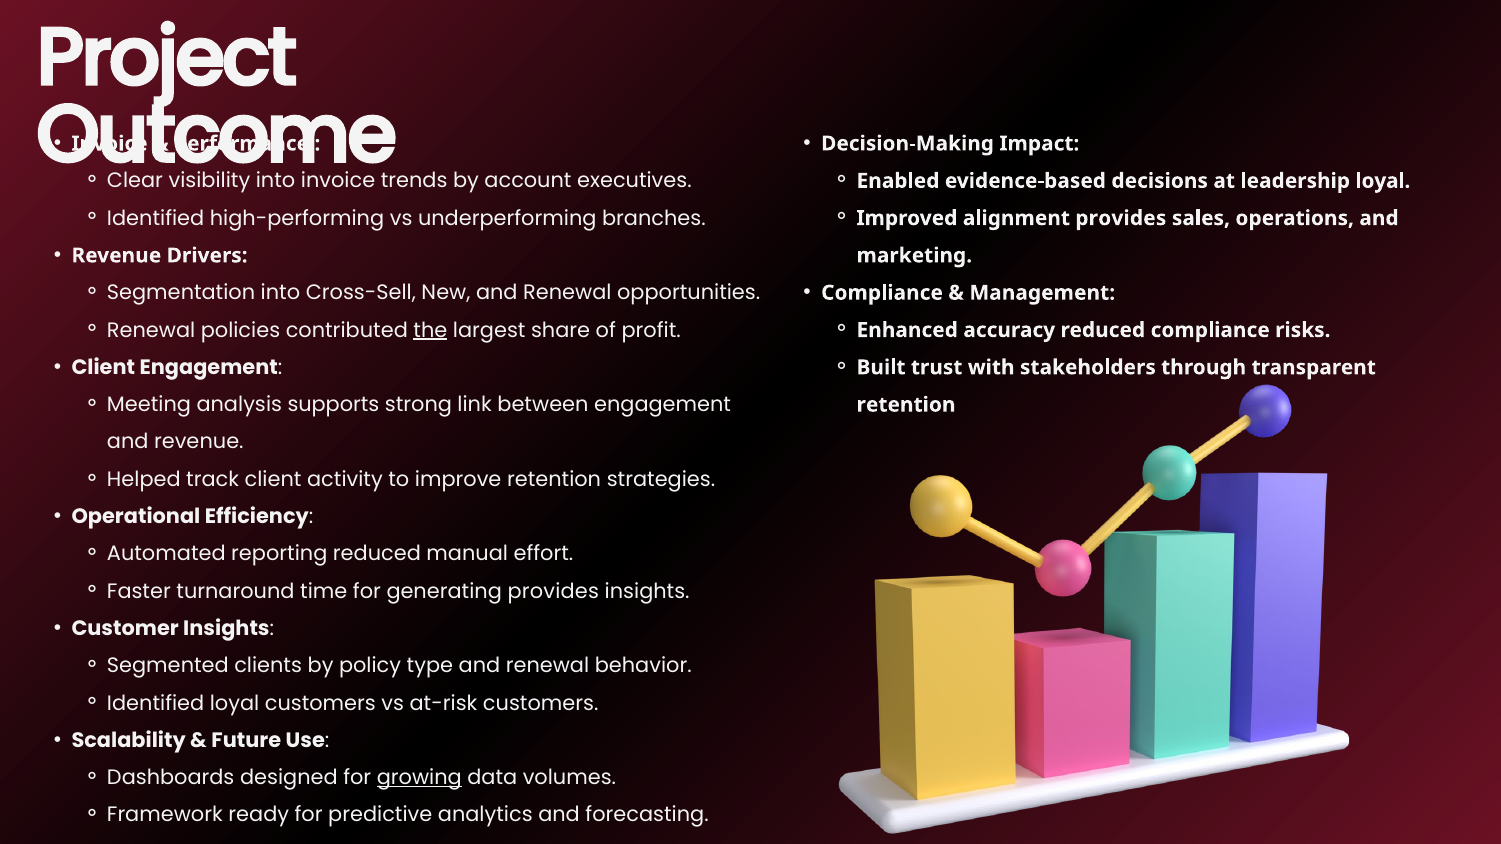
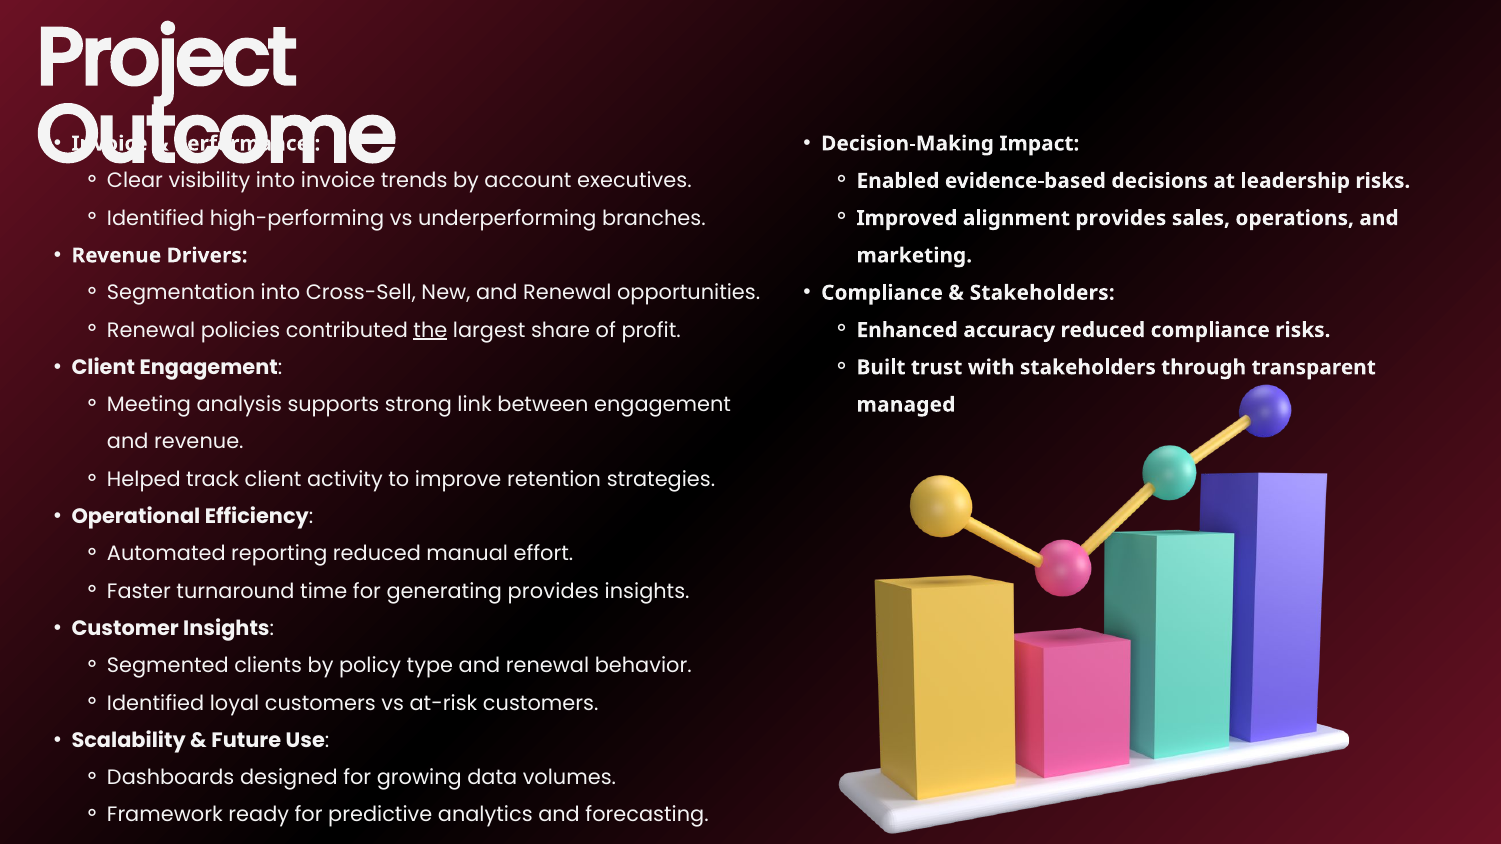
leadership loyal: loyal -> risks (1383, 181)
Management: Management -> Stakeholders (1042, 293)
retention: retention -> managed (906, 405)
growing underline: present -> none (419, 778)
